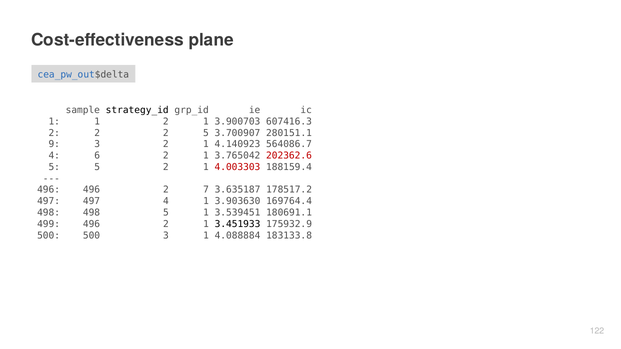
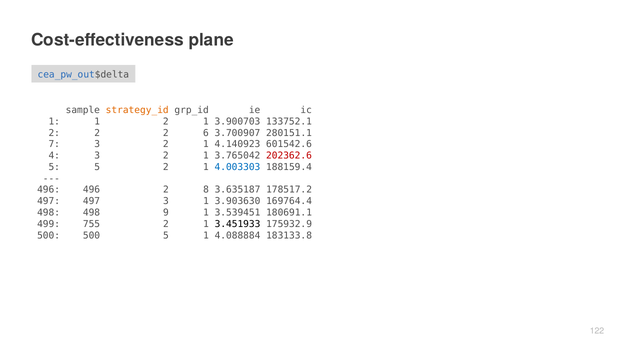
strategy_id colour: black -> orange (137, 110)
607416.3: 607416.3 -> 133752.1 (289, 122)
2 5: 5 -> 6 (206, 133)
9: 9 -> 7 (54, 144)
564086.7: 564086.7 -> 601542.6 (289, 144)
4 6: 6 -> 3 (97, 156)
4.003303 colour: red -> blue (237, 167)
7: 7 -> 8 (206, 190)
497 4: 4 -> 3 (166, 201)
498 5: 5 -> 9 (166, 213)
499 496: 496 -> 755 (91, 224)
500 3: 3 -> 5 (166, 236)
